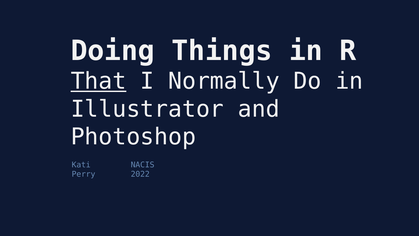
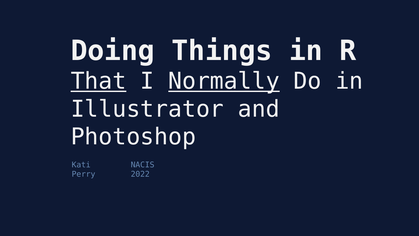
Normally underline: none -> present (224, 81)
